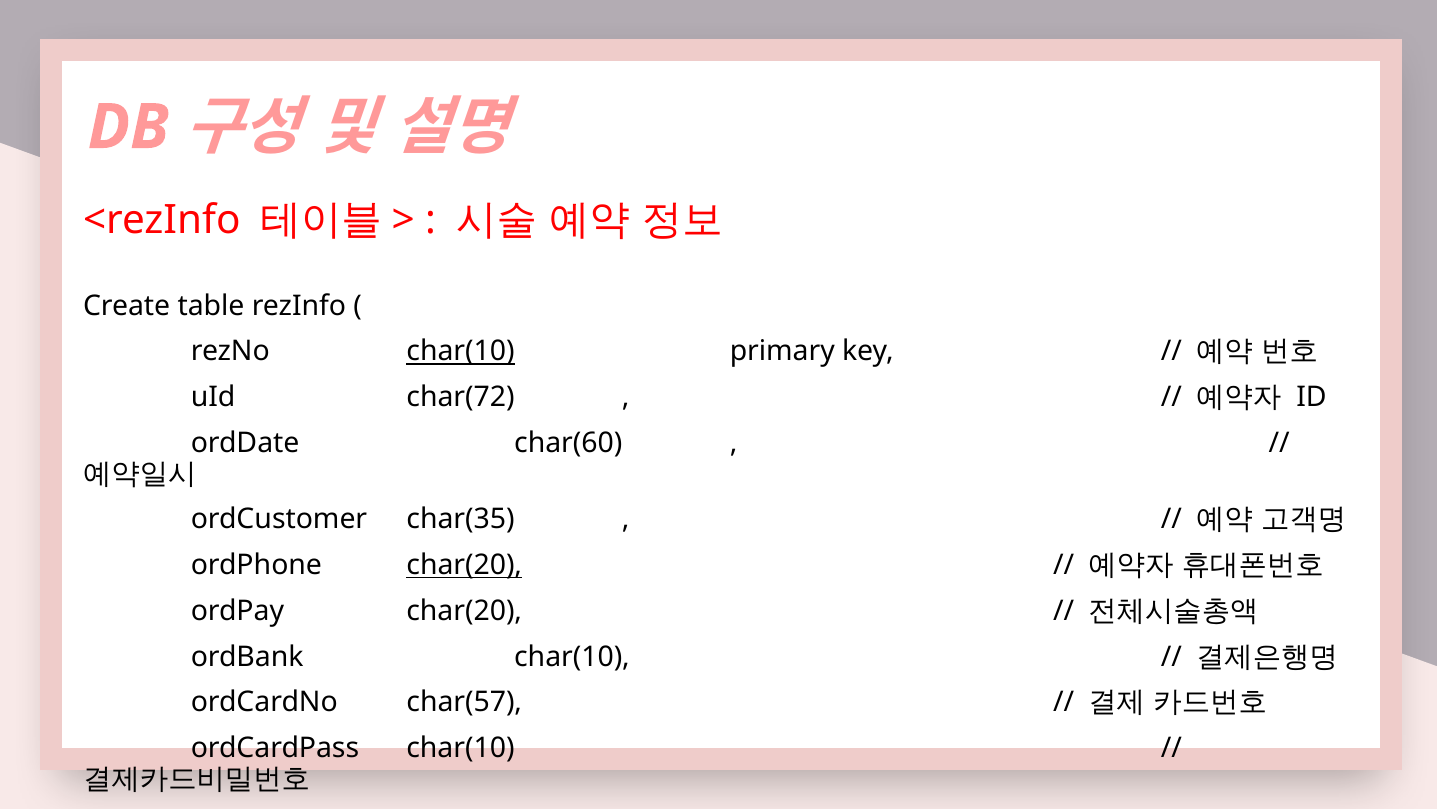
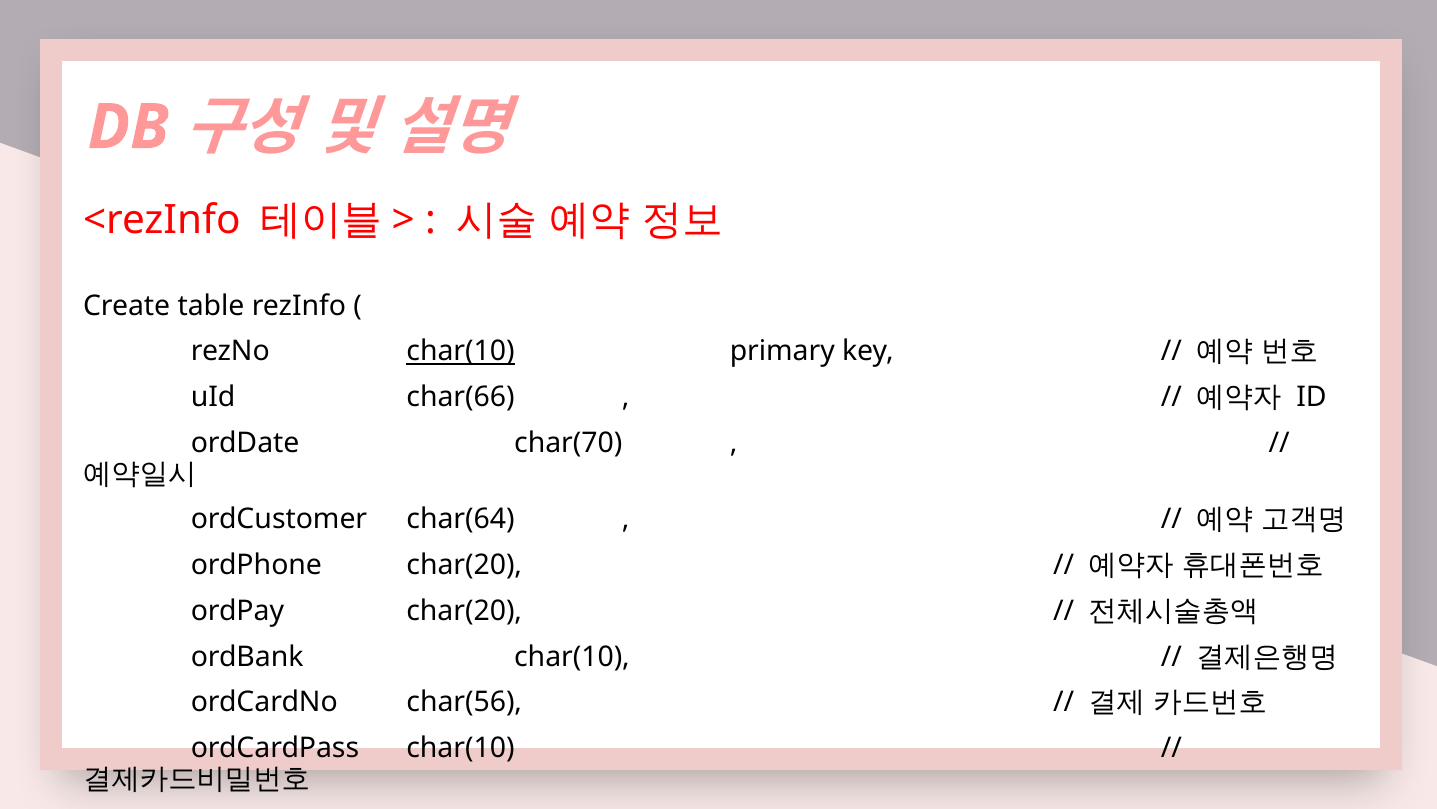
char(72: char(72 -> char(66 (461, 397)
char(60: char(60 -> char(70 (568, 443)
char(35: char(35 -> char(64 (461, 519)
char(20 underline: present -> none (464, 565)
char(57: char(57 -> char(56 (464, 702)
